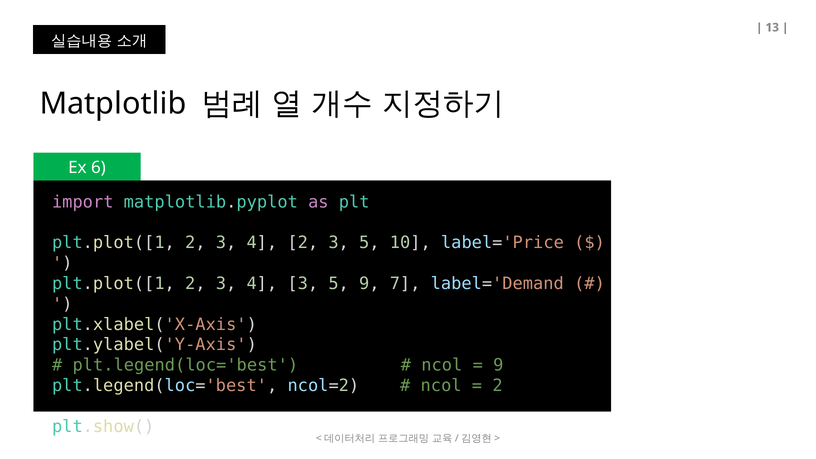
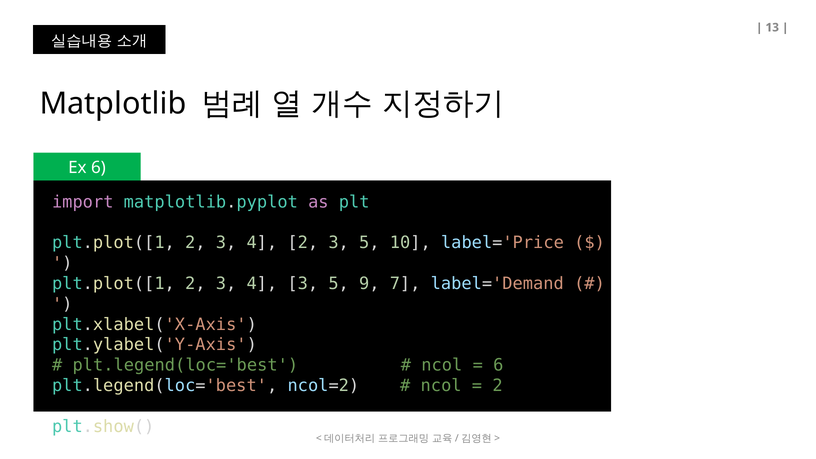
9: 9 -> 6 (498, 365)
